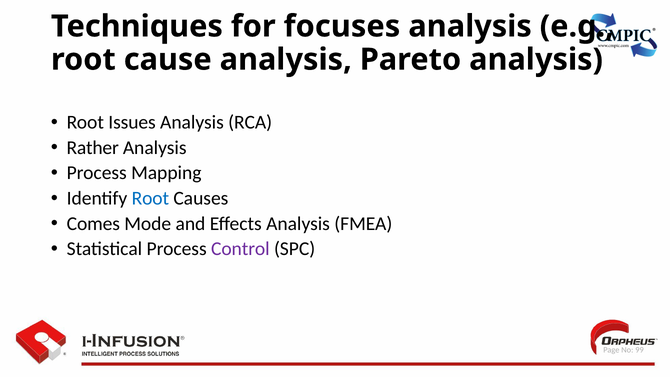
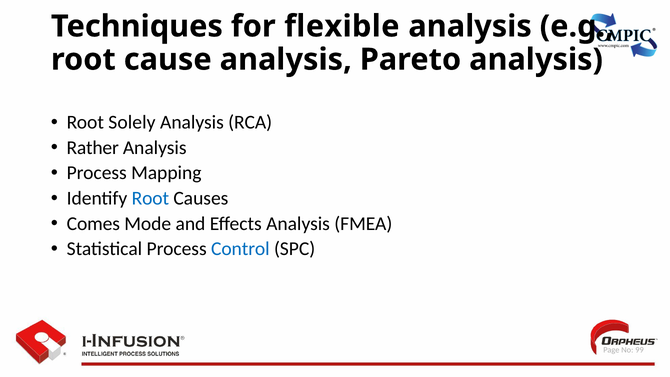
focuses: focuses -> flexible (342, 26)
Issues: Issues -> Solely (132, 122)
Control colour: purple -> blue (240, 249)
